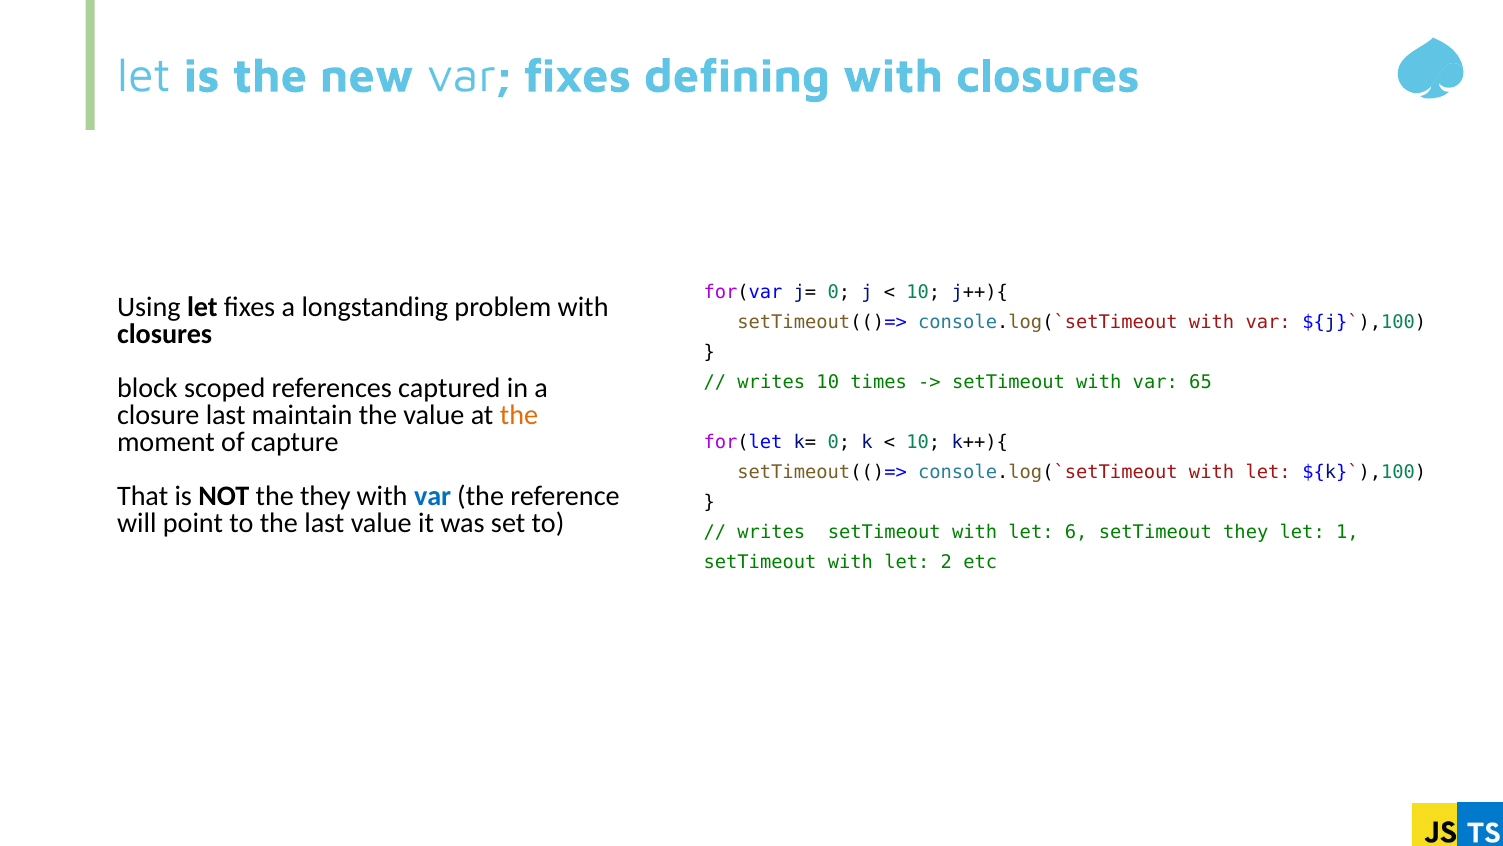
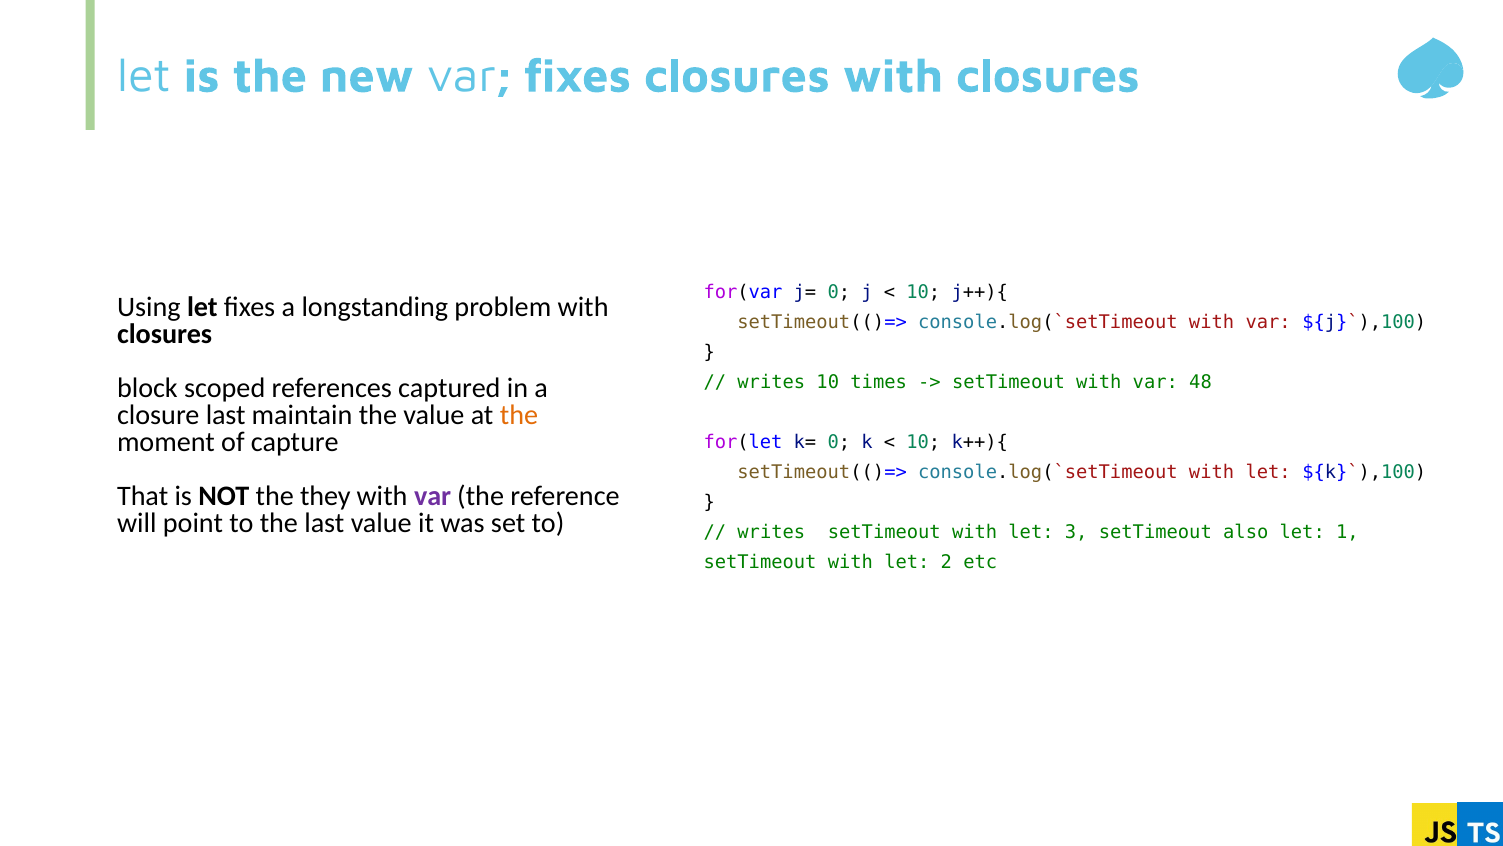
fixes defining: defining -> closures (737, 76)
65: 65 -> 48 (1201, 382)
var colour: blue -> purple (433, 496)
6: 6 -> 3 (1076, 532)
setTimeout they: they -> also (1246, 532)
